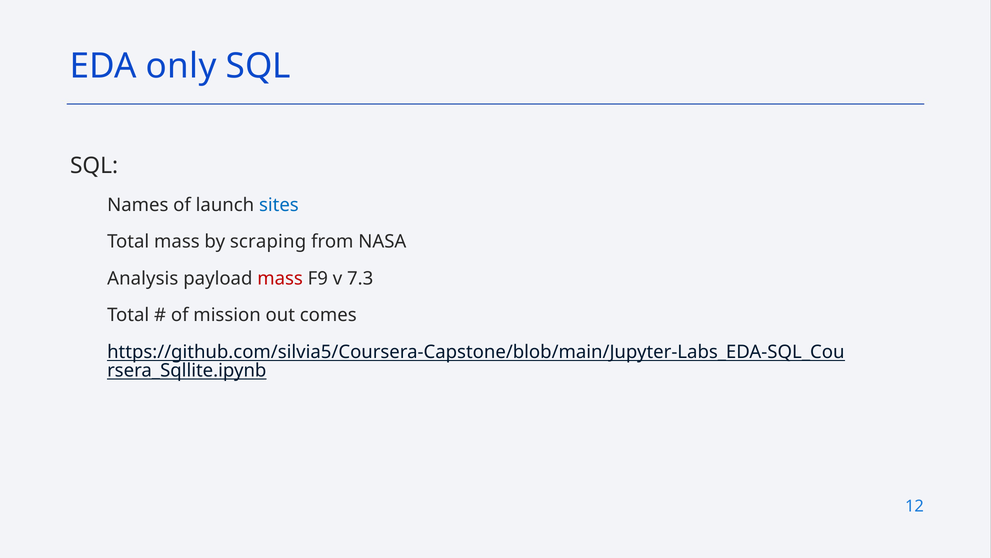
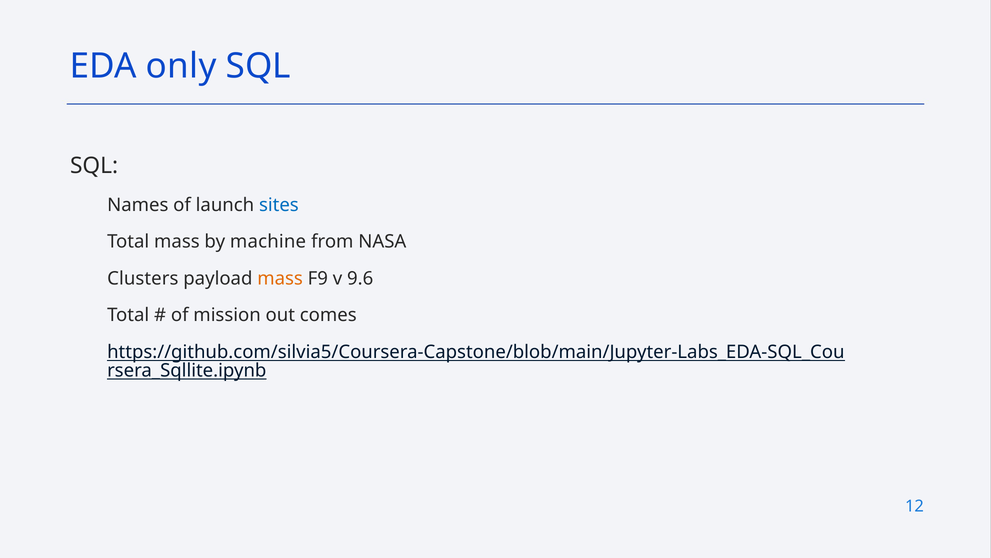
scraping: scraping -> machine (268, 241)
Analysis: Analysis -> Clusters (143, 278)
mass colour: red -> orange (280, 278)
7.3: 7.3 -> 9.6 (360, 278)
